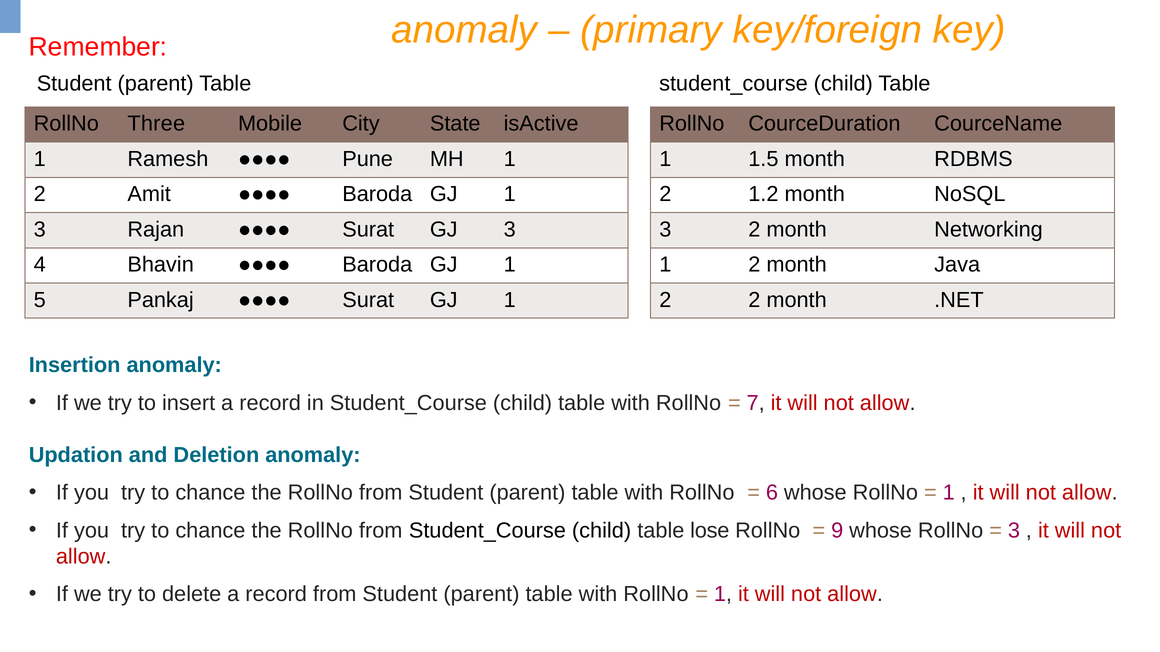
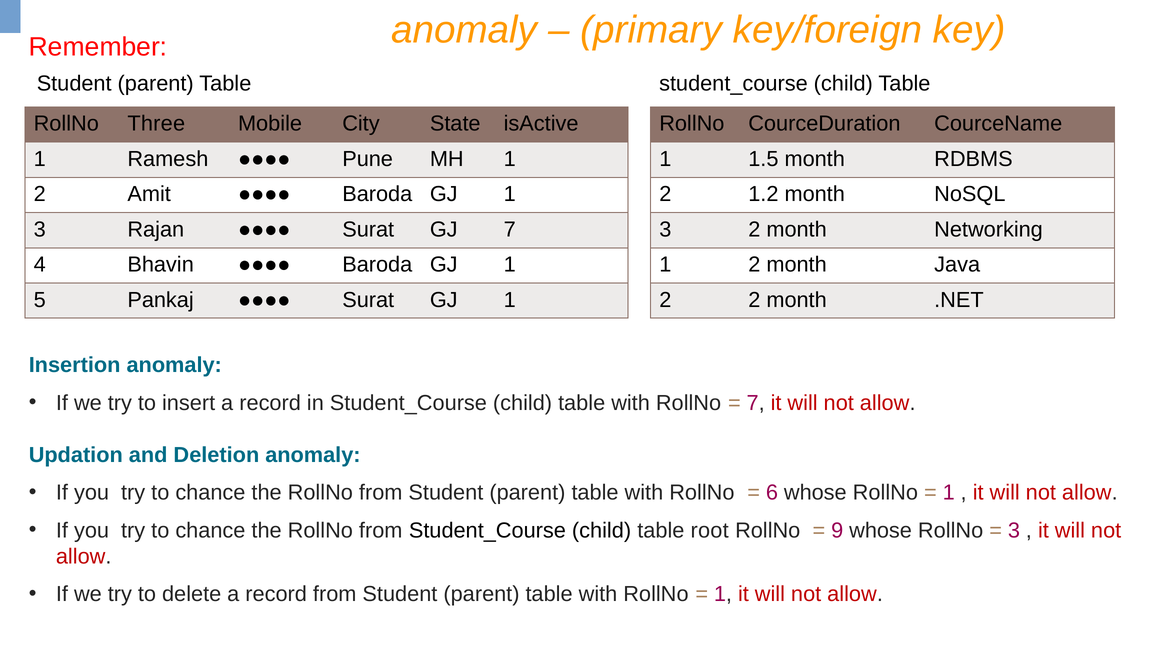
GJ 3: 3 -> 7 (510, 230)
lose: lose -> root (710, 531)
